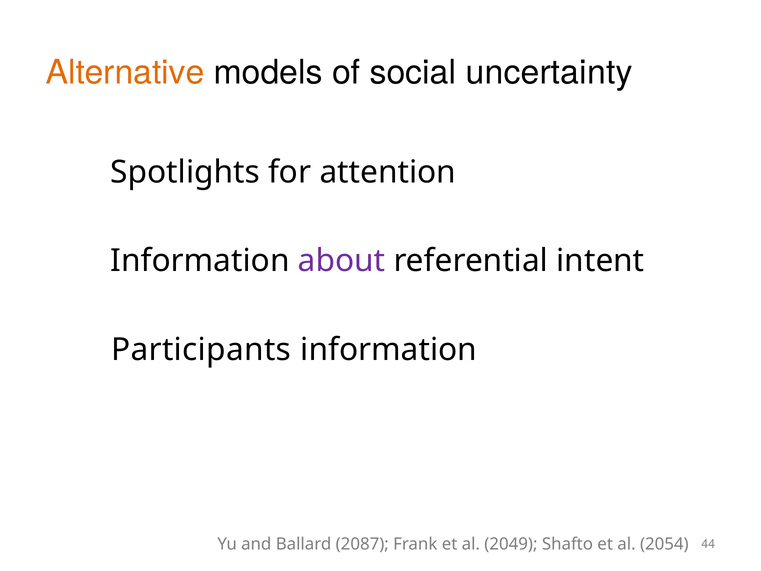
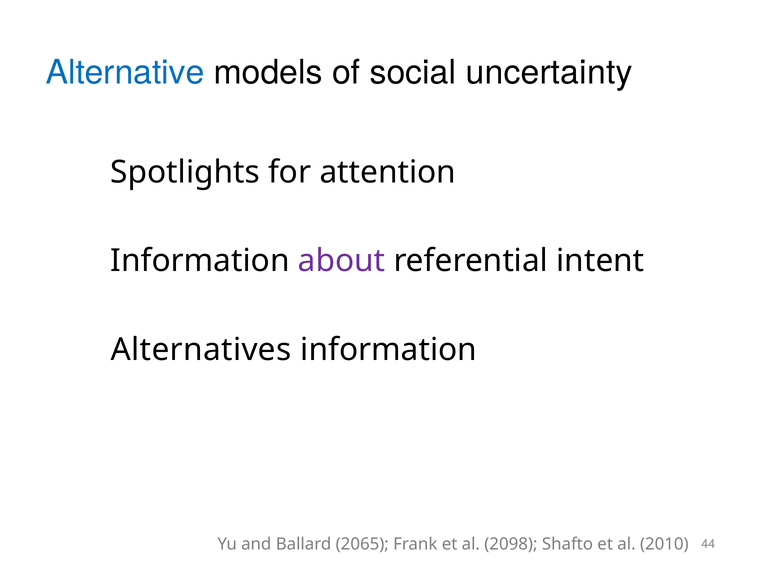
Alternative colour: orange -> blue (125, 73)
Participants: Participants -> Alternatives (201, 350)
2087: 2087 -> 2065 (362, 544)
2049: 2049 -> 2098 (511, 544)
2054: 2054 -> 2010 (664, 544)
